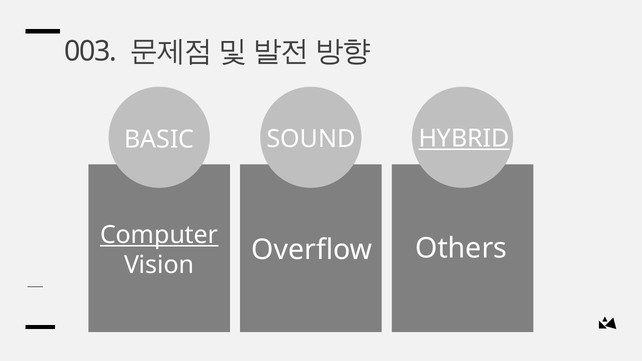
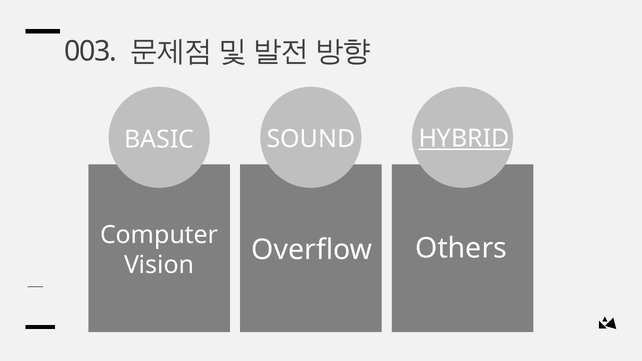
Computer underline: present -> none (159, 235)
